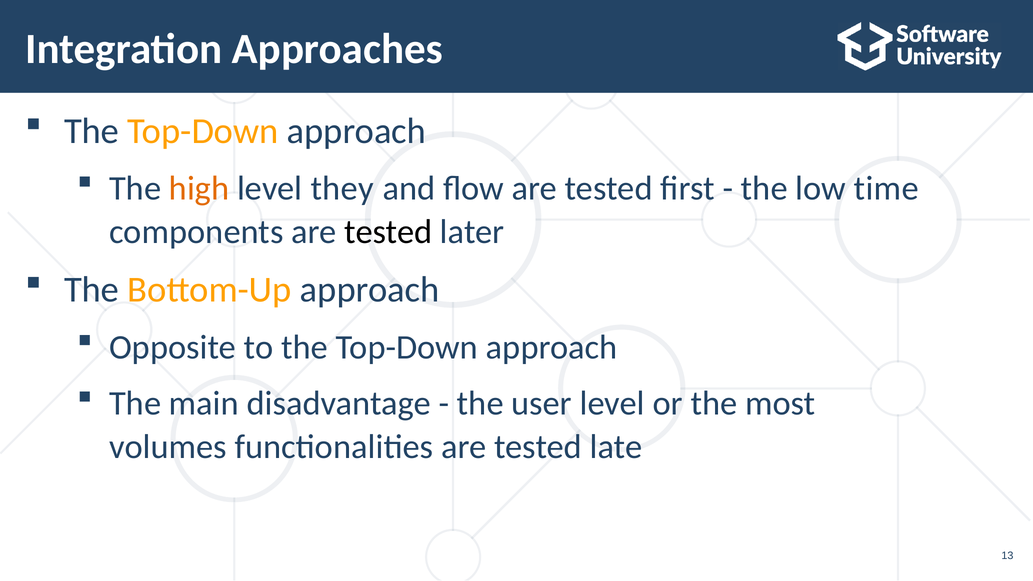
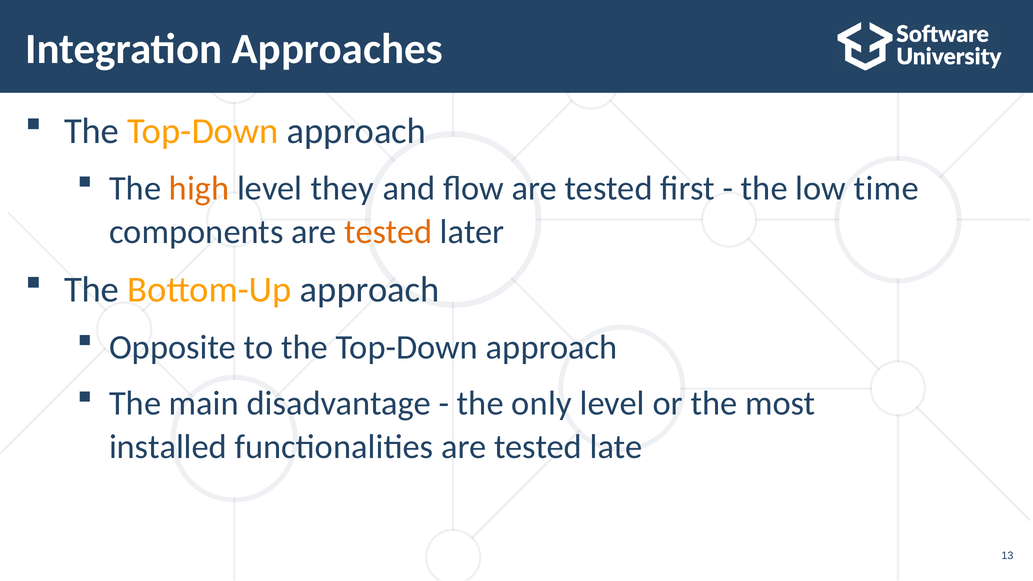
tested colour: black -> orange (388, 232)
user: user -> only (542, 404)
volumes: volumes -> installed (168, 447)
